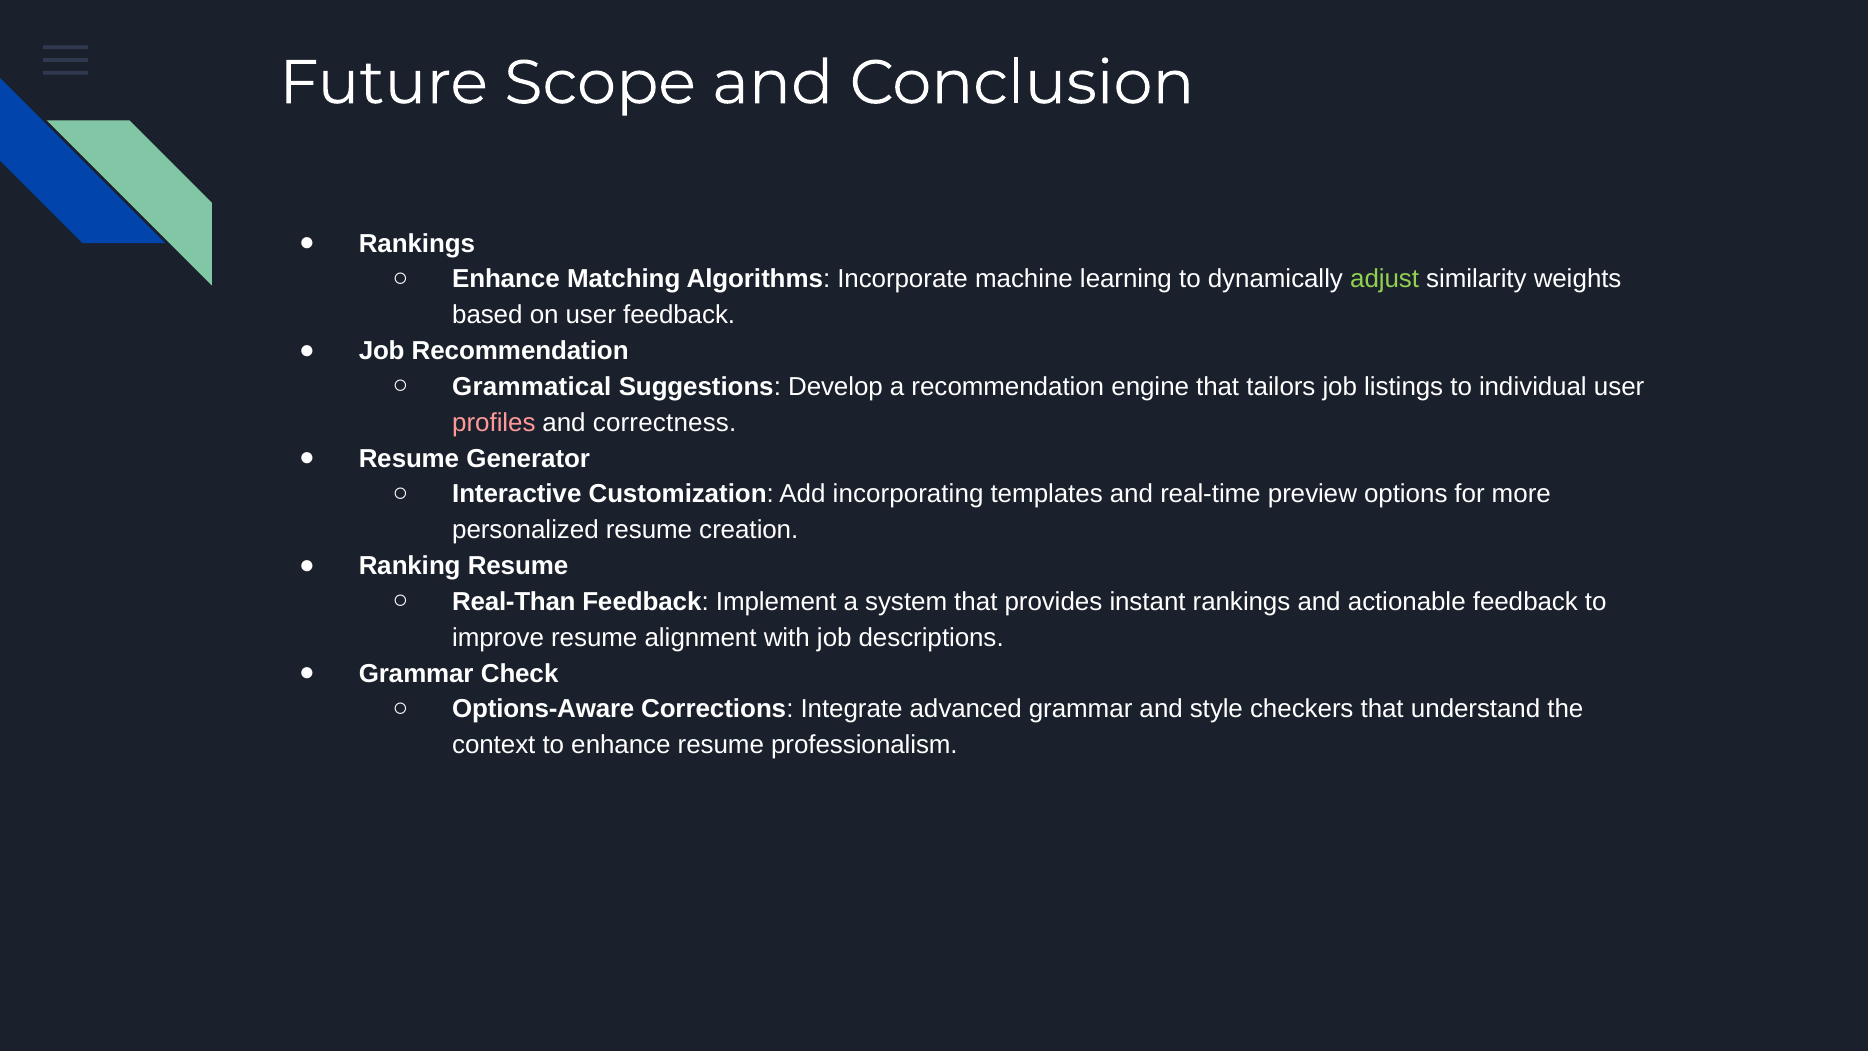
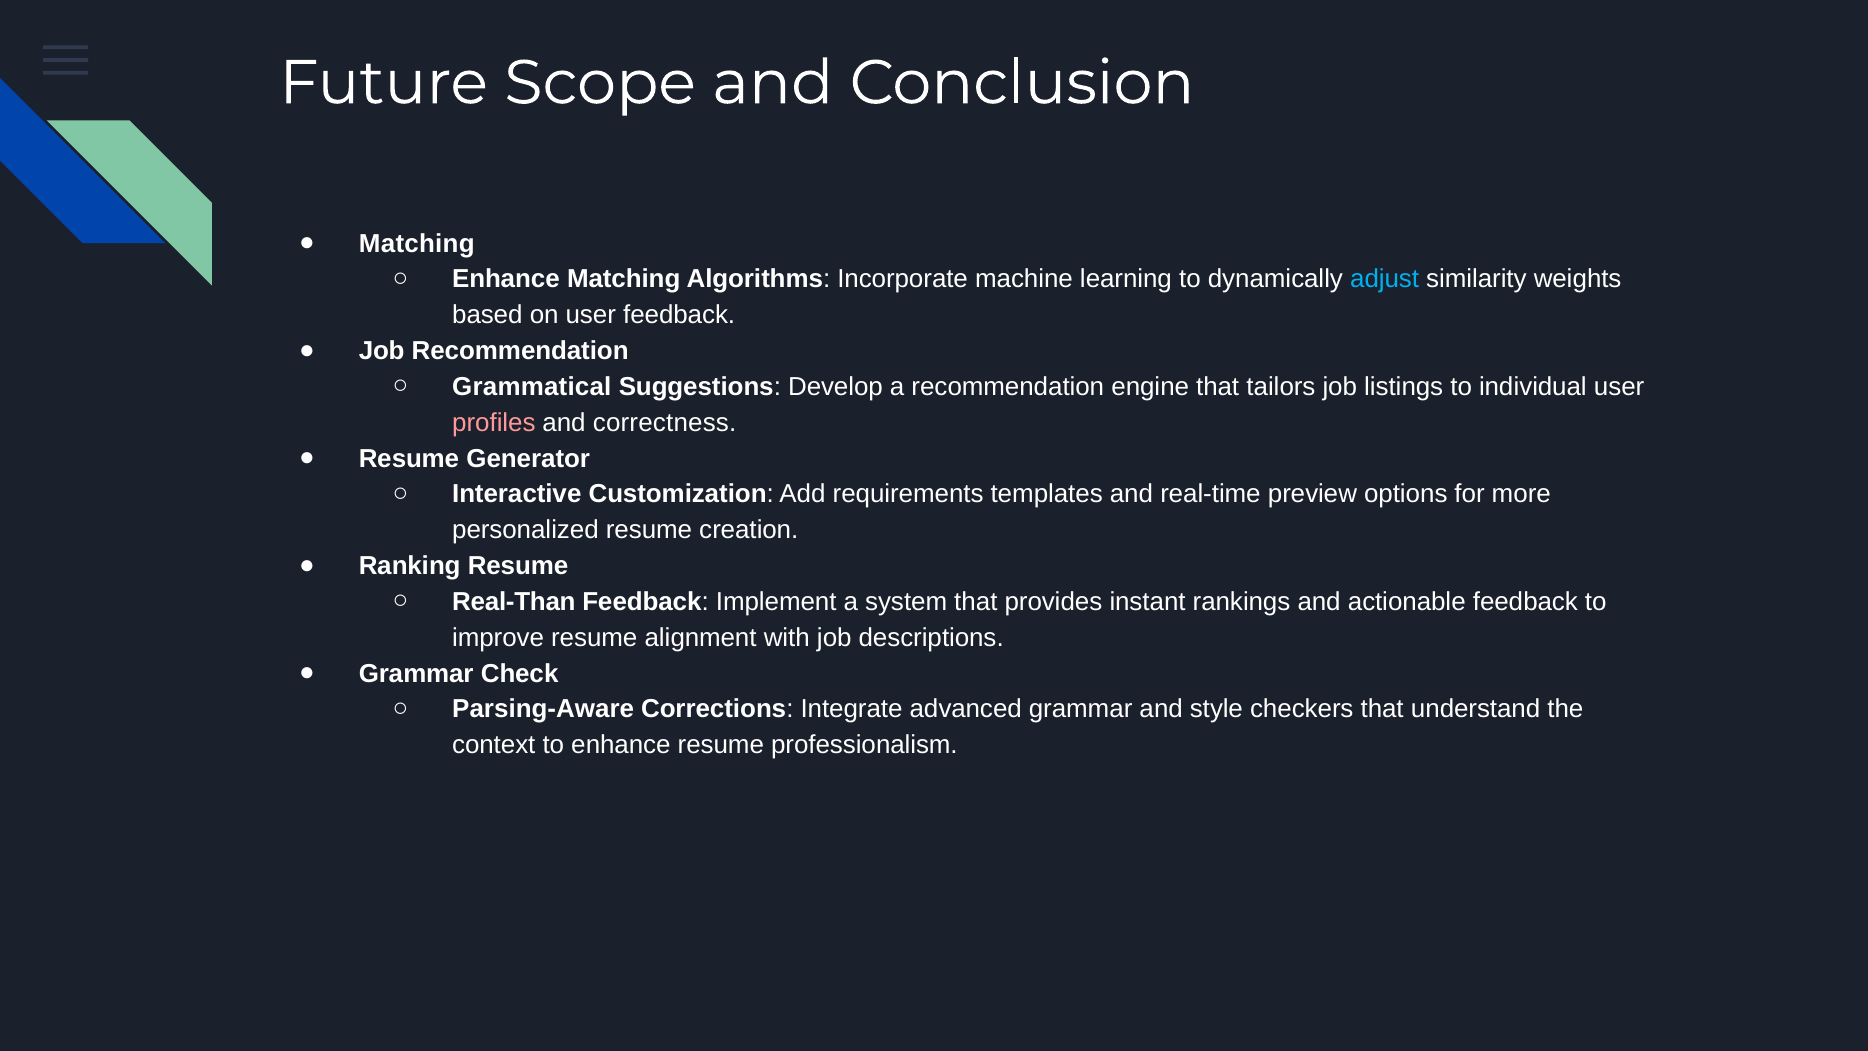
Rankings: Rankings -> Matching (417, 244)
adjust colour: light green -> light blue (1385, 279)
incorporating: incorporating -> requirements (908, 494)
Options-Aware: Options-Aware -> Parsing-Aware (543, 709)
